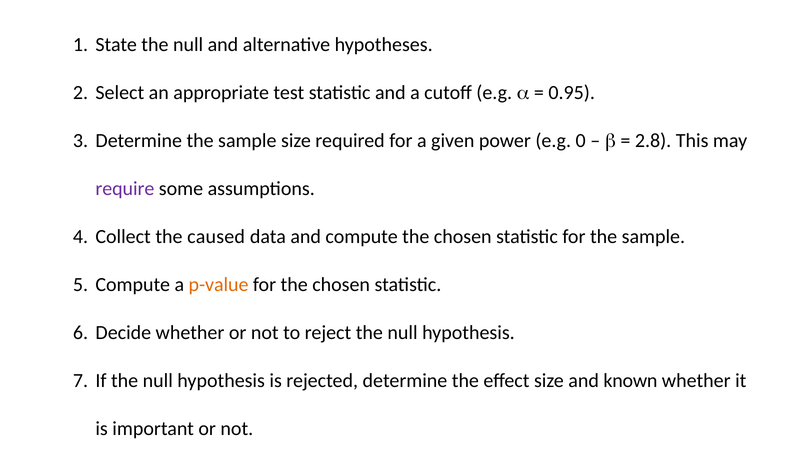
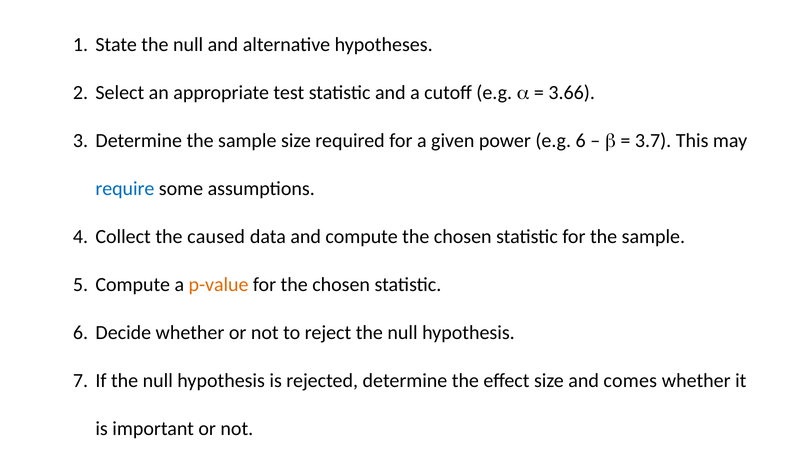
0.95: 0.95 -> 3.66 (572, 93)
e.g 0: 0 -> 6 (581, 141)
2.8: 2.8 -> 3.7 (653, 141)
require colour: purple -> blue (125, 189)
known: known -> comes (630, 381)
